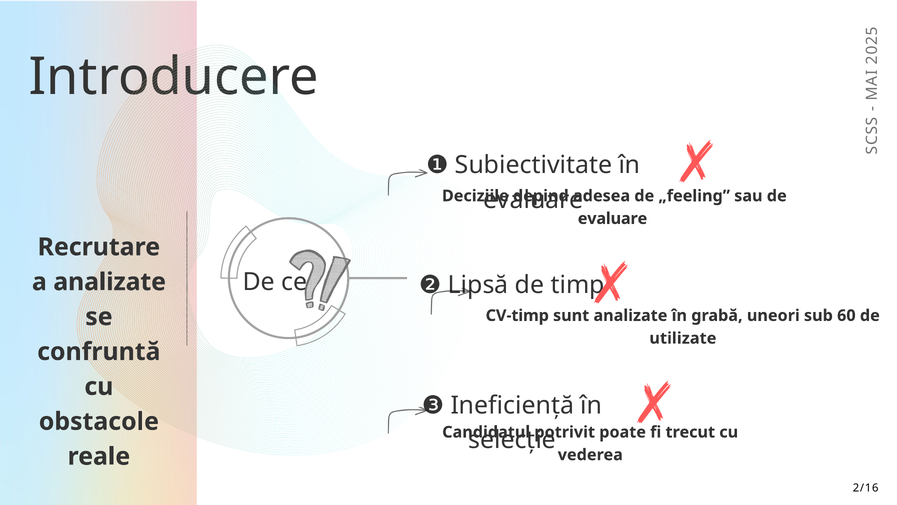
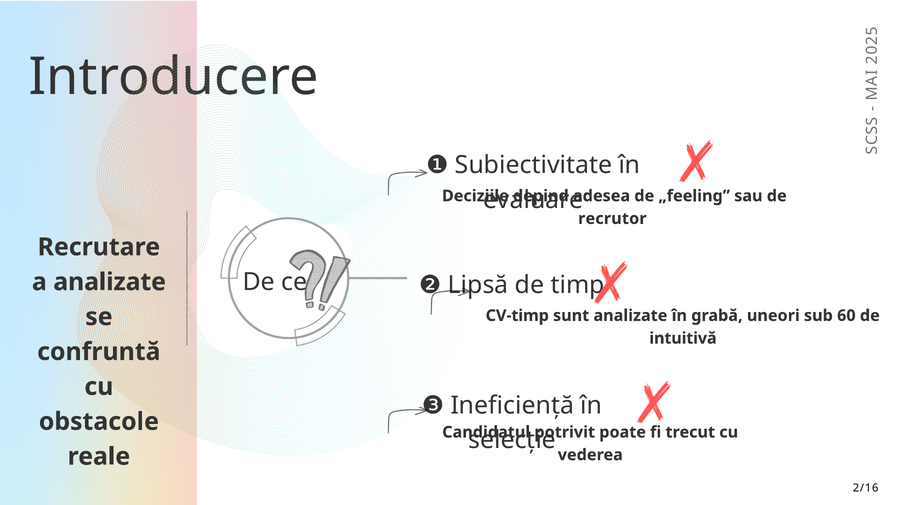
evaluare: evaluare -> recrutor (612, 218)
utilizate: utilizate -> intuitivă (683, 338)
